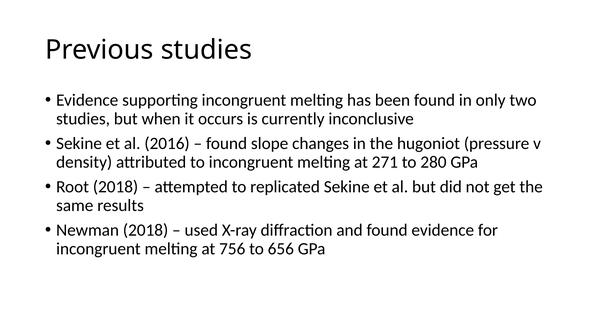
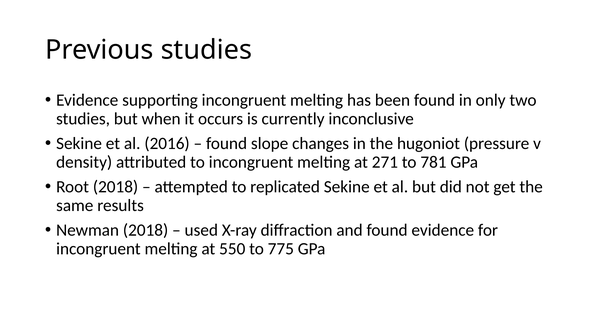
280: 280 -> 781 (433, 162)
756: 756 -> 550 (232, 248)
656: 656 -> 775 (281, 248)
